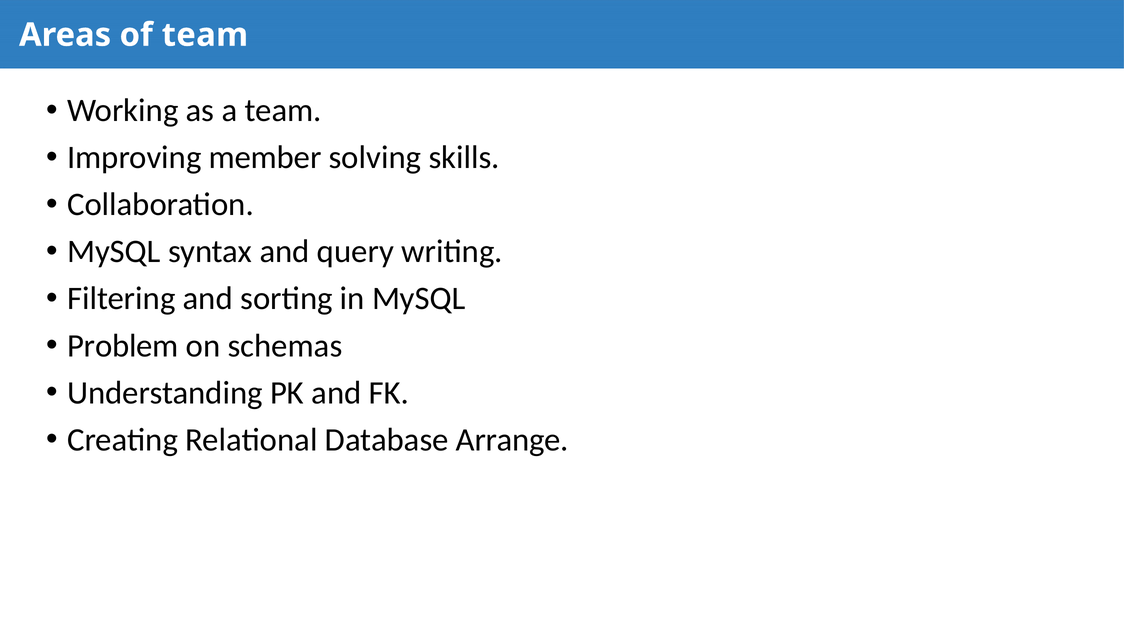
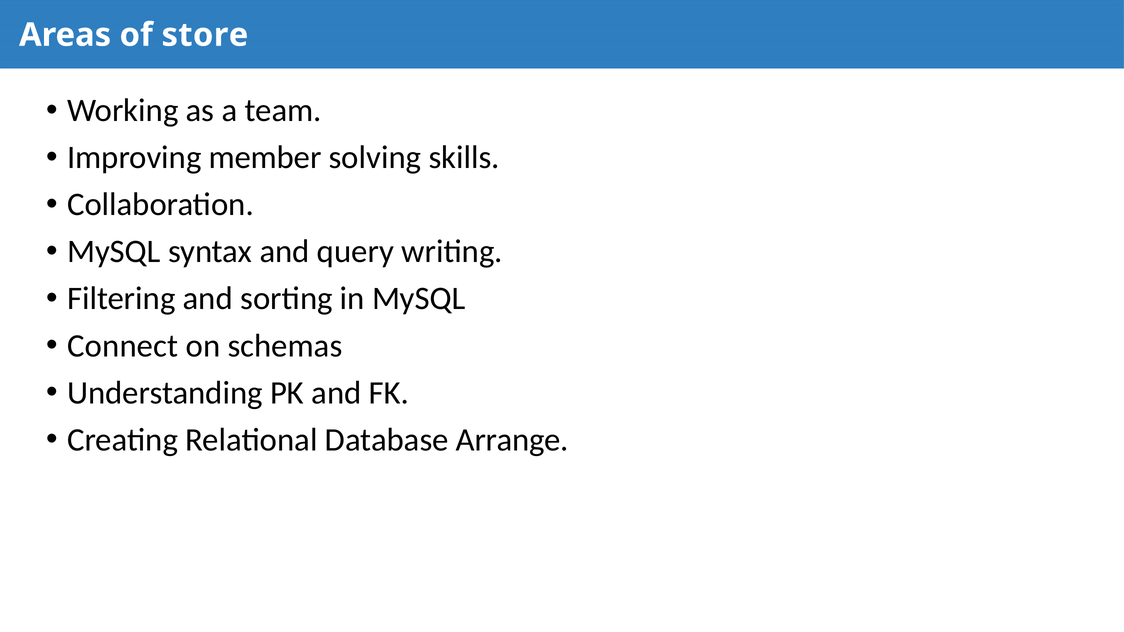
of team: team -> store (205, 35)
Problem: Problem -> Connect (123, 346)
